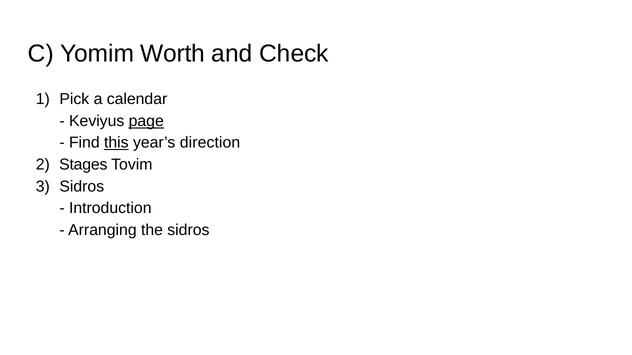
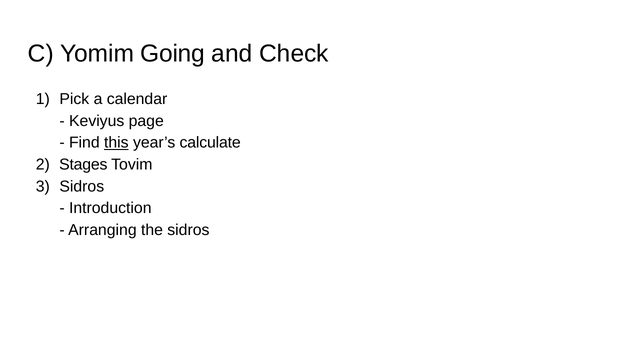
Worth: Worth -> Going (173, 54)
page underline: present -> none (146, 121)
direction: direction -> calculate (210, 143)
